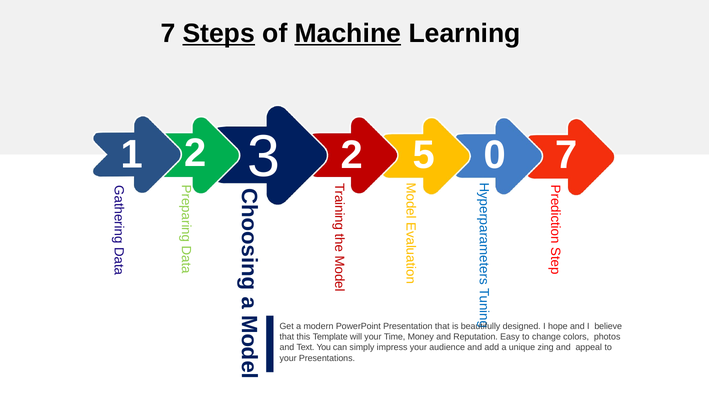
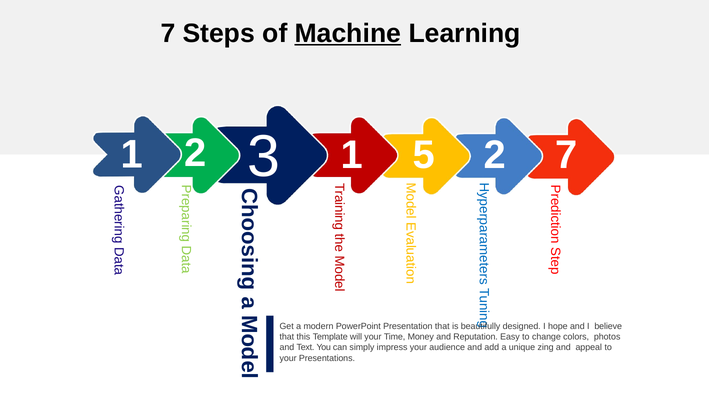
Steps underline: present -> none (219, 33)
3 2: 2 -> 1 (352, 155)
5 0: 0 -> 2 (495, 155)
